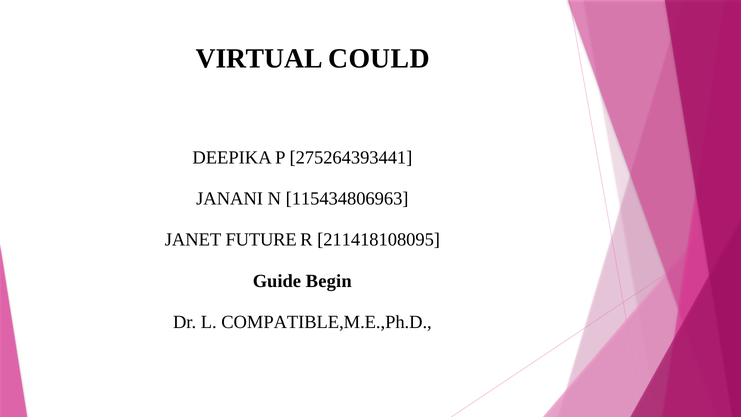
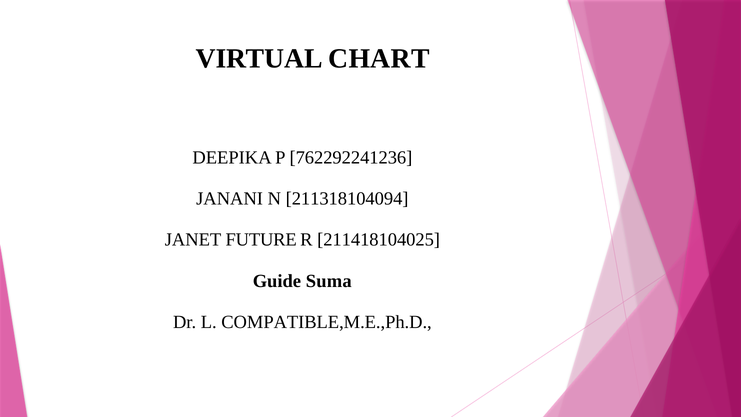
COULD: COULD -> CHART (379, 58)
275264393441: 275264393441 -> 762292241236 (351, 158)
115434806963: 115434806963 -> 211318104094 (347, 199)
211418108095: 211418108095 -> 211418104025 (379, 240)
Begin: Begin -> Suma (329, 281)
